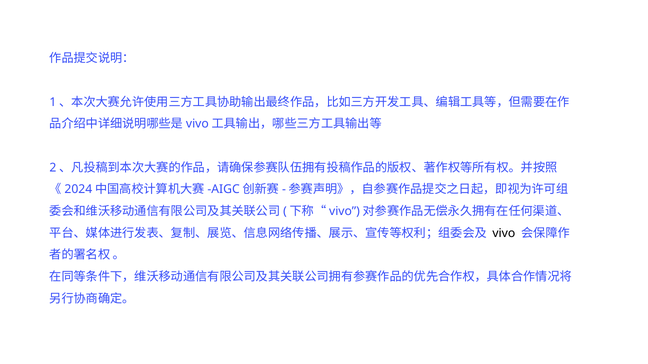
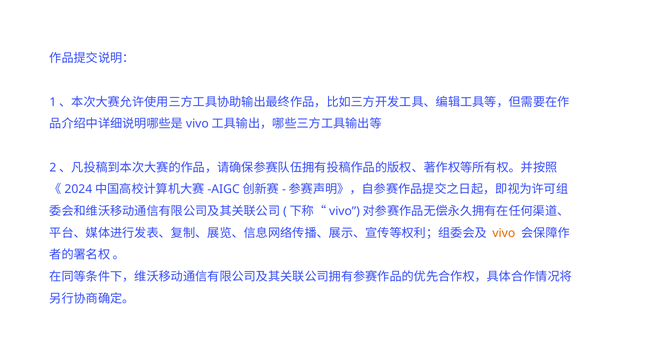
vivo colour: black -> orange (504, 233)
